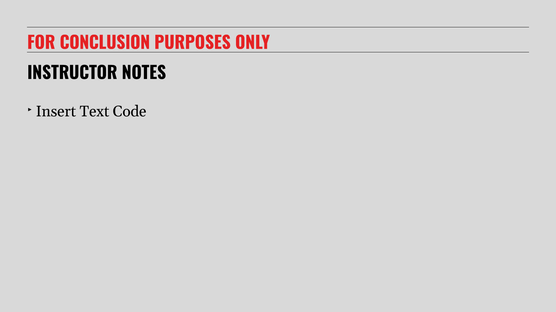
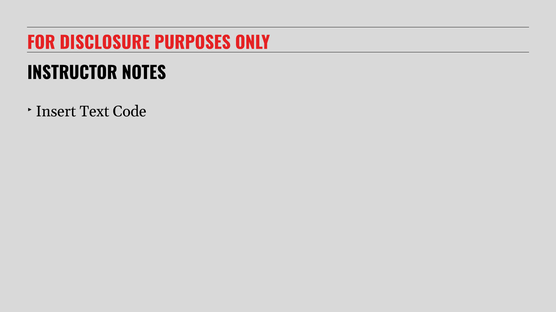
CONCLUSION: CONCLUSION -> DISCLOSURE (105, 43)
